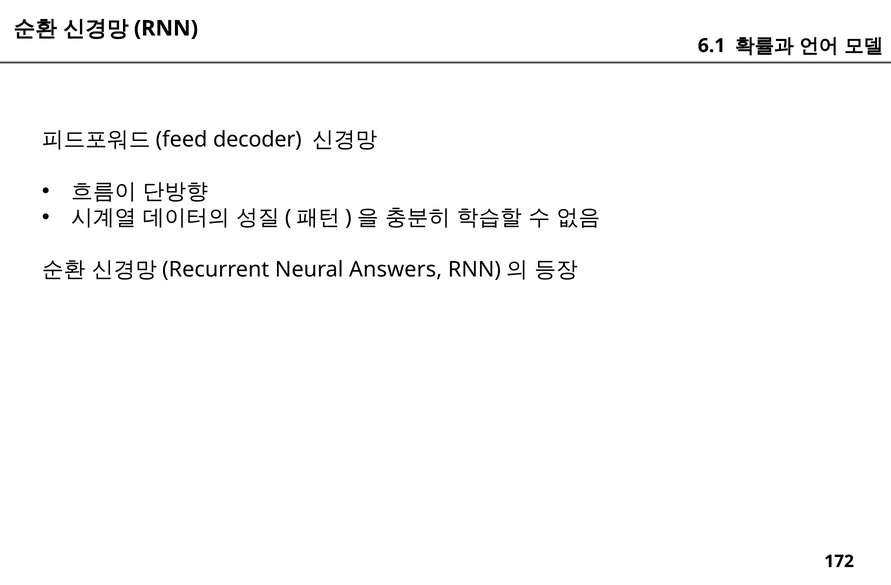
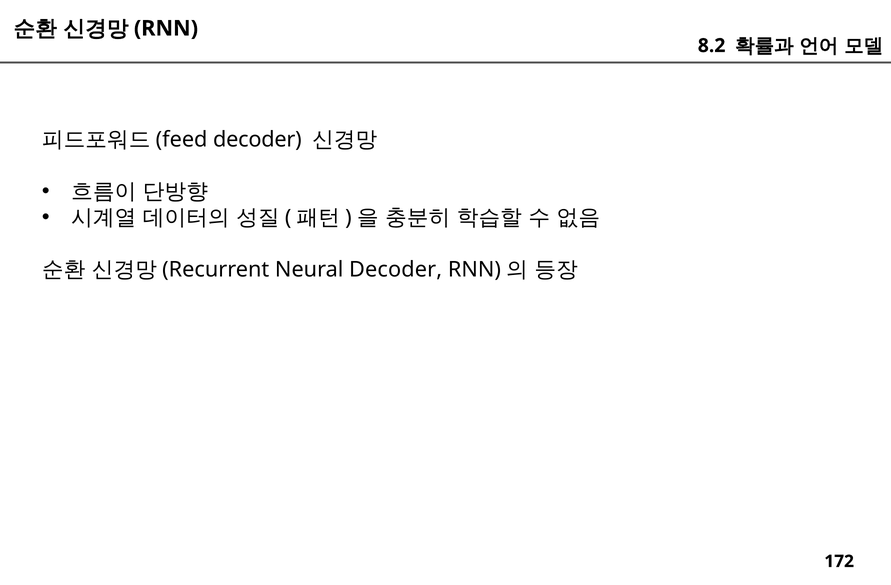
6.1: 6.1 -> 8.2 (712, 46)
Neural Answers: Answers -> Decoder (396, 270)
